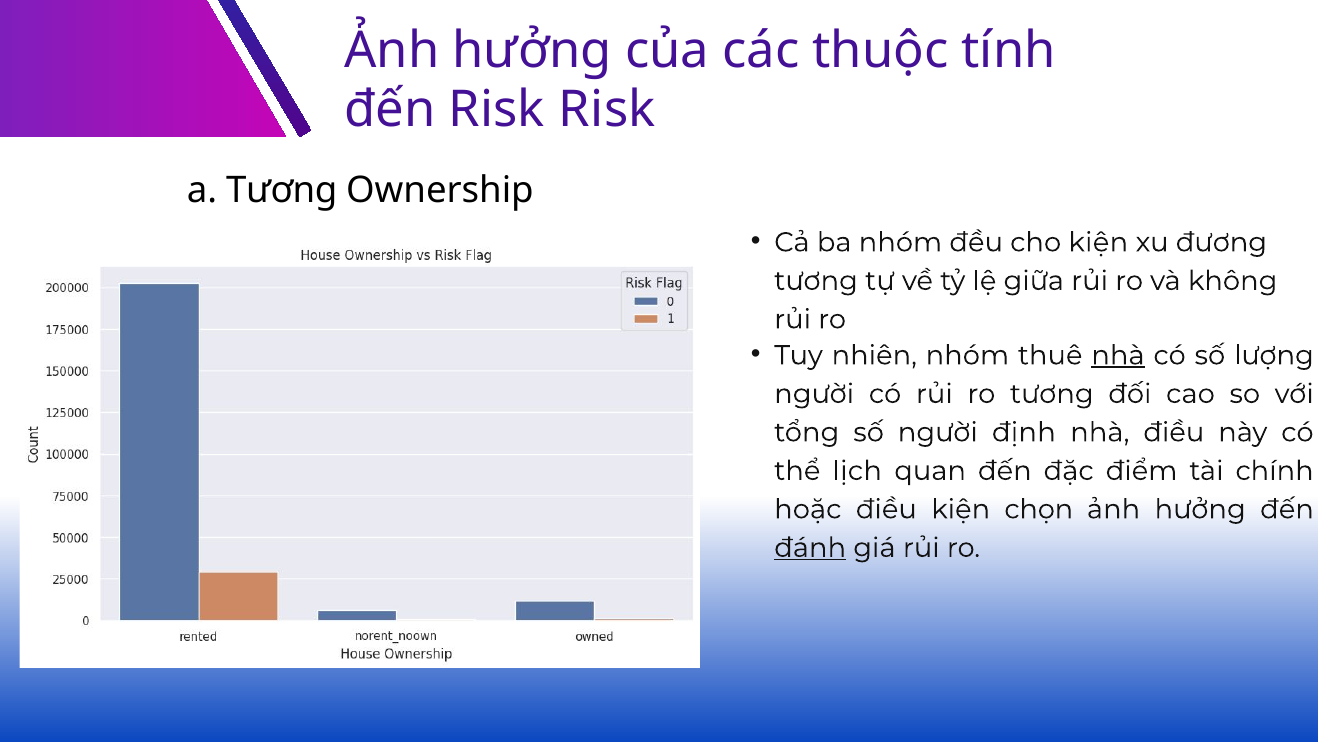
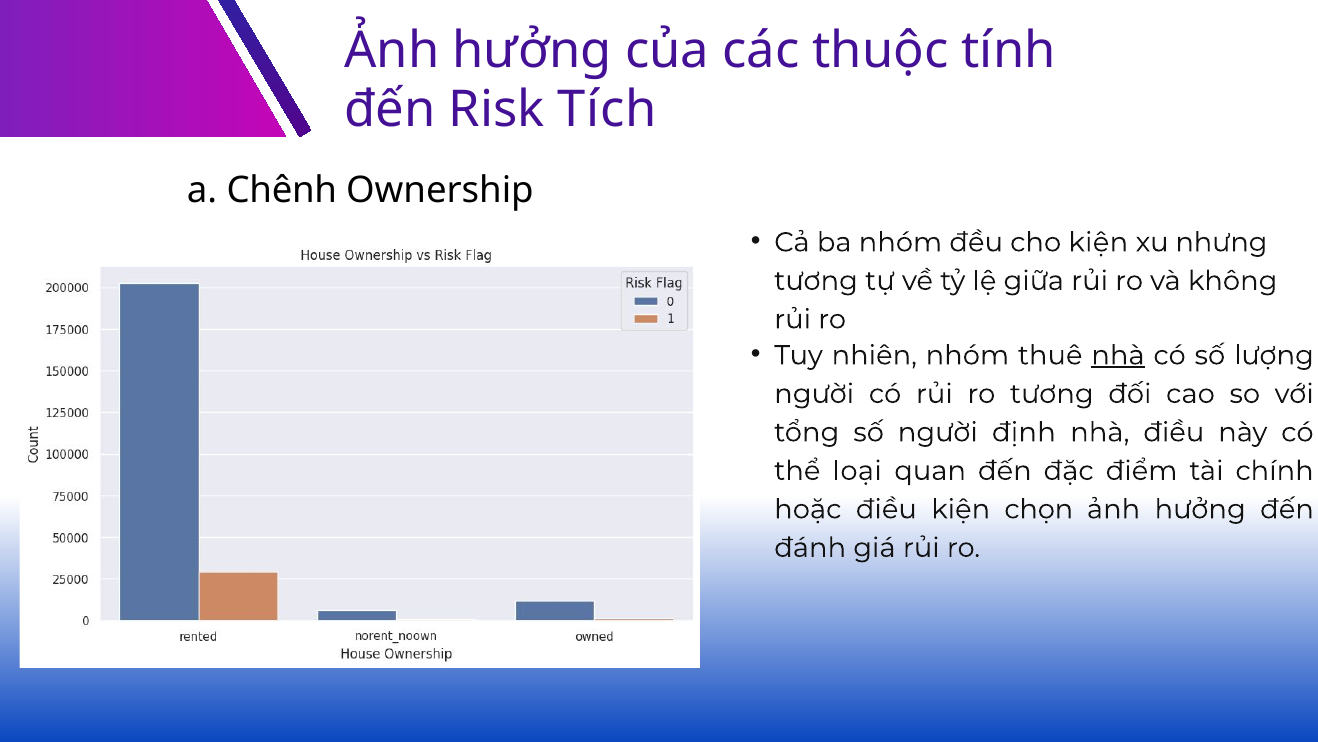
Risk Risk: Risk -> Tích (607, 109)
a Tương: Tương -> Chênh (282, 190)
đương: đương -> nhưng (1221, 242)
lịch: lịch -> loại (857, 470)
đánh underline: present -> none (810, 547)
